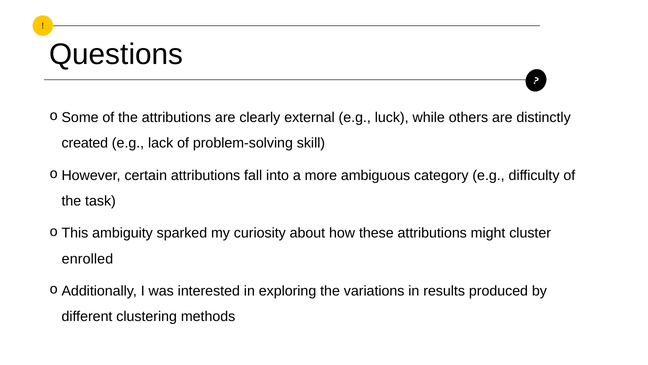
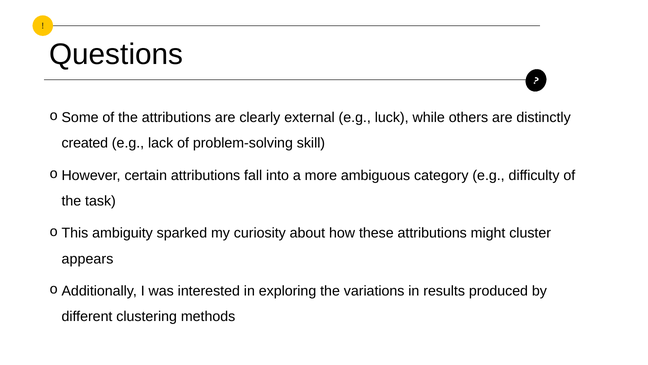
enrolled: enrolled -> appears (87, 258)
